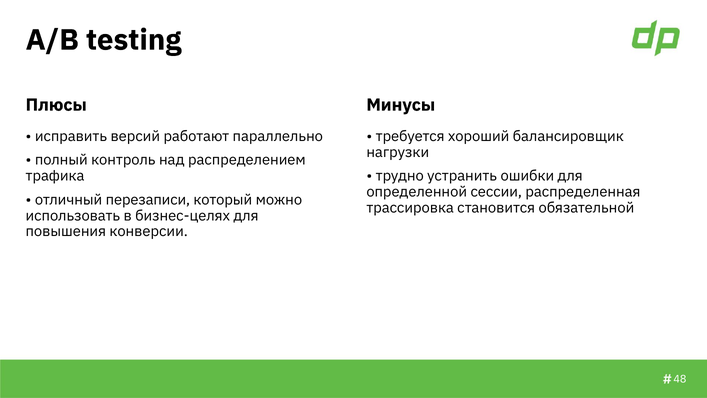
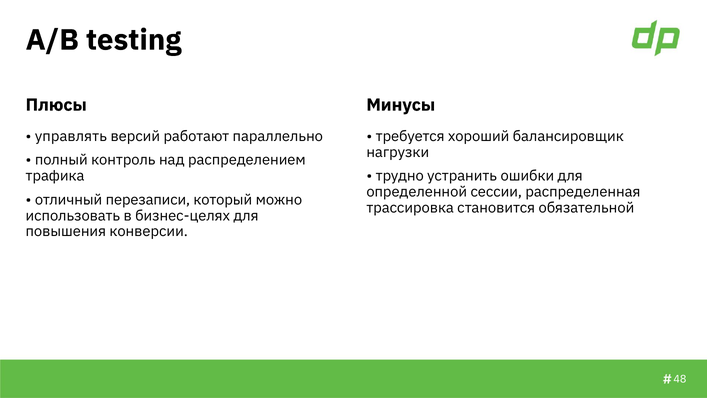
исправить: исправить -> управлять (71, 136)
